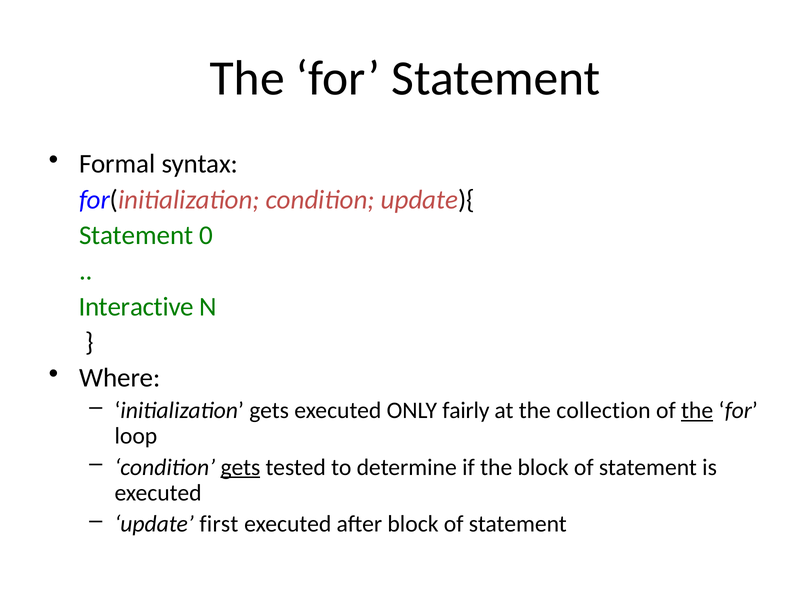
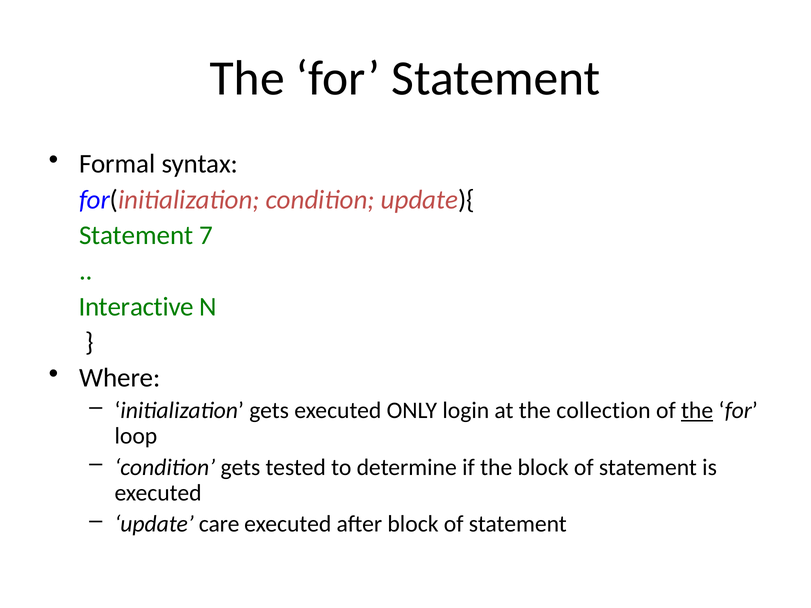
0: 0 -> 7 (206, 235)
fairly: fairly -> login (466, 411)
gets underline: present -> none (240, 467)
first: first -> care (219, 524)
